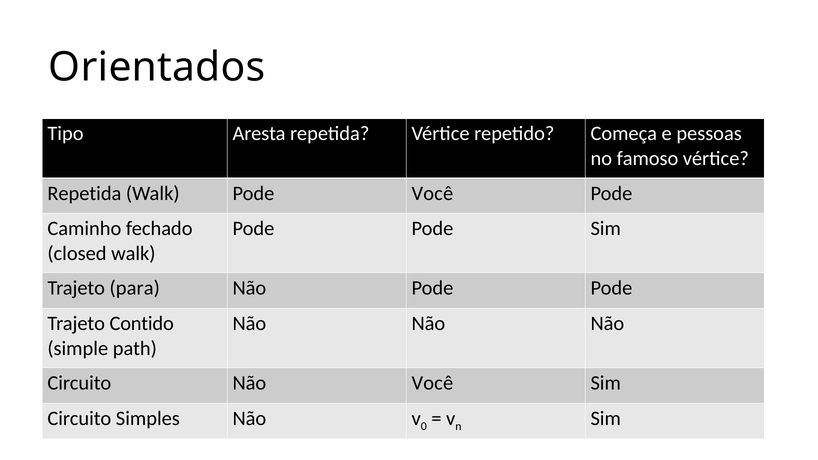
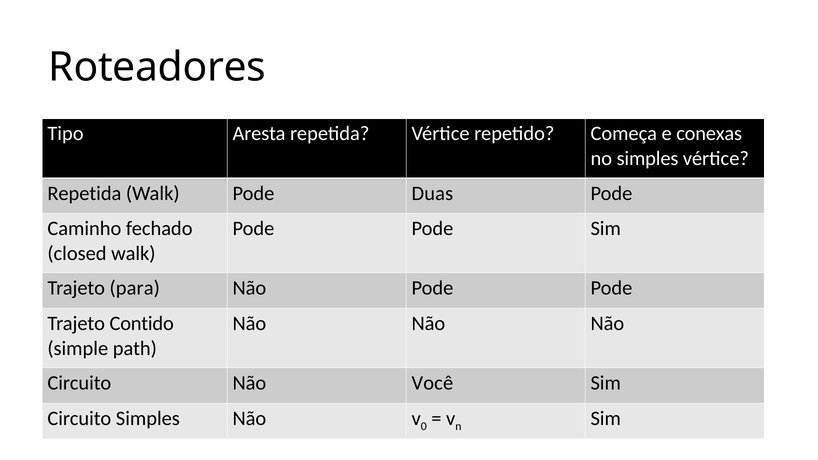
Orientados: Orientados -> Roteadores (157, 67)
pessoas: pessoas -> conexas (709, 134)
no famoso: famoso -> simples (648, 159)
Pode Você: Você -> Duas (432, 193)
